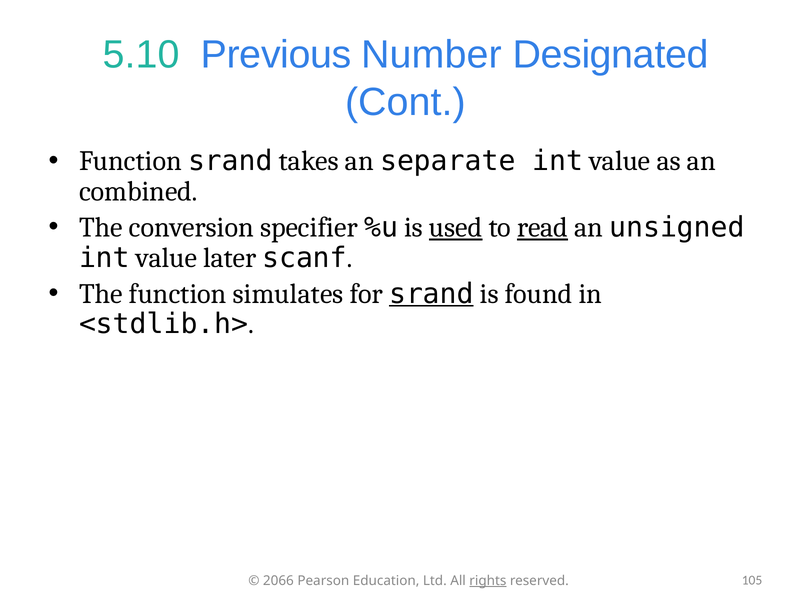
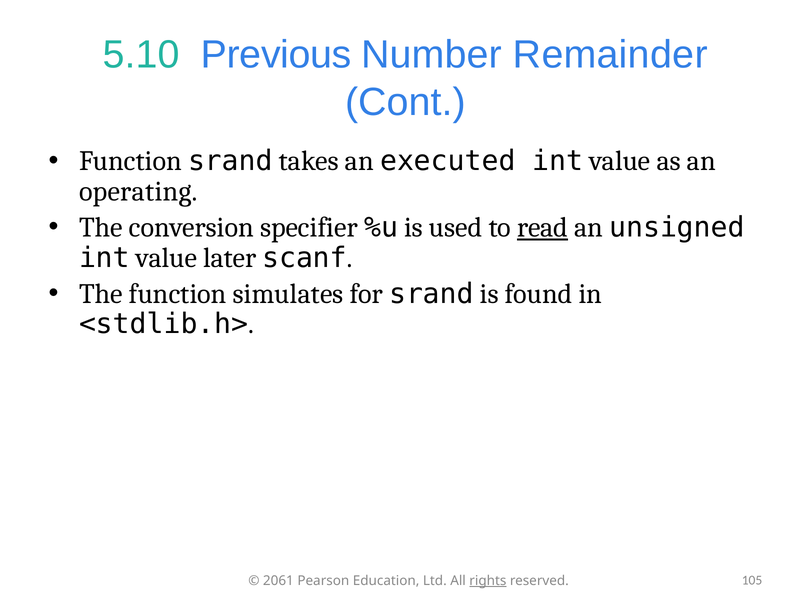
Designated: Designated -> Remainder (610, 55)
separate: separate -> executed (448, 161)
combined: combined -> operating (138, 191)
used underline: present -> none (456, 227)
srand underline: present -> none (431, 294)
2066: 2066 -> 2061 (278, 581)
